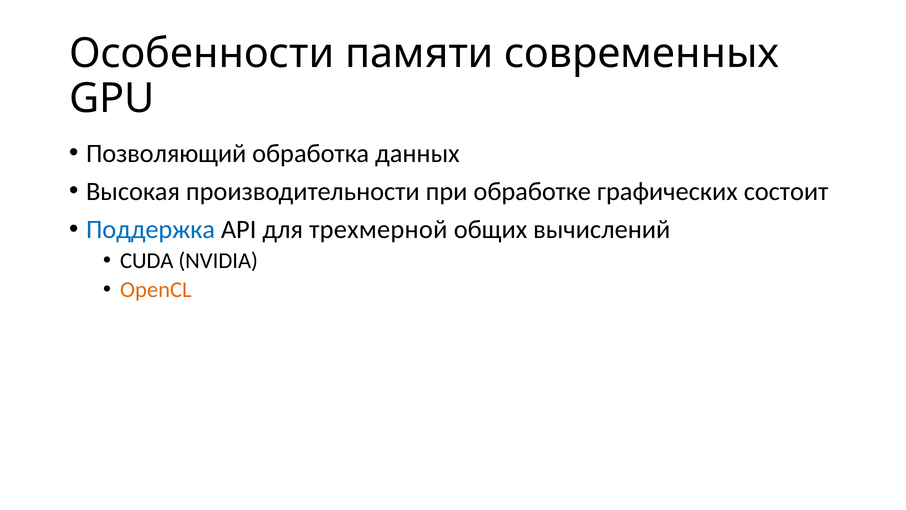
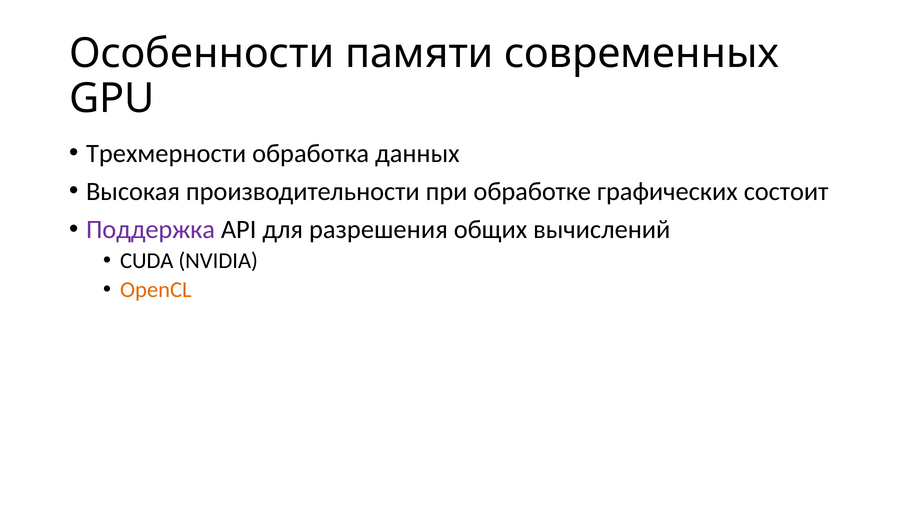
Позволяющий: Позволяющий -> Трехмерности (166, 153)
Поддержка colour: blue -> purple (151, 229)
трехмерной: трехмерной -> разрешения (378, 229)
